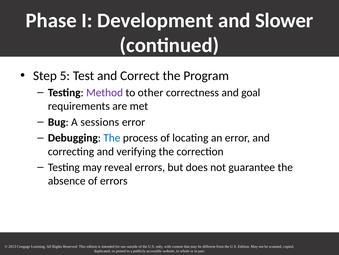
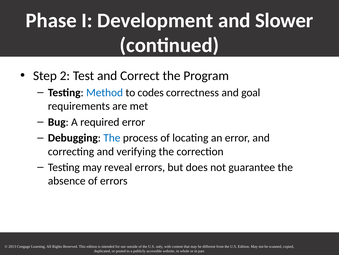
5: 5 -> 2 (65, 76)
Method colour: purple -> blue (105, 92)
other: other -> codes (151, 92)
sessions: sessions -> required (100, 122)
